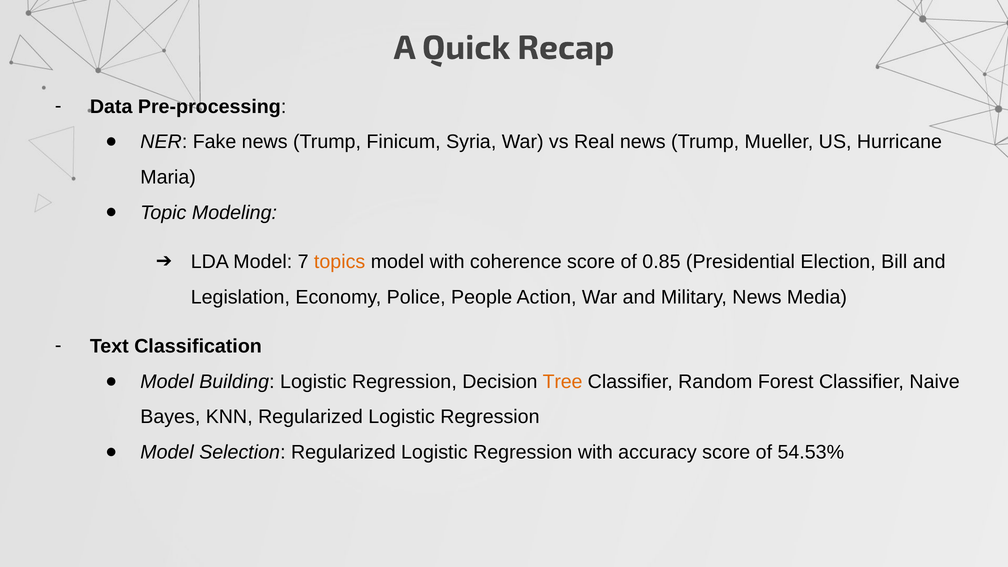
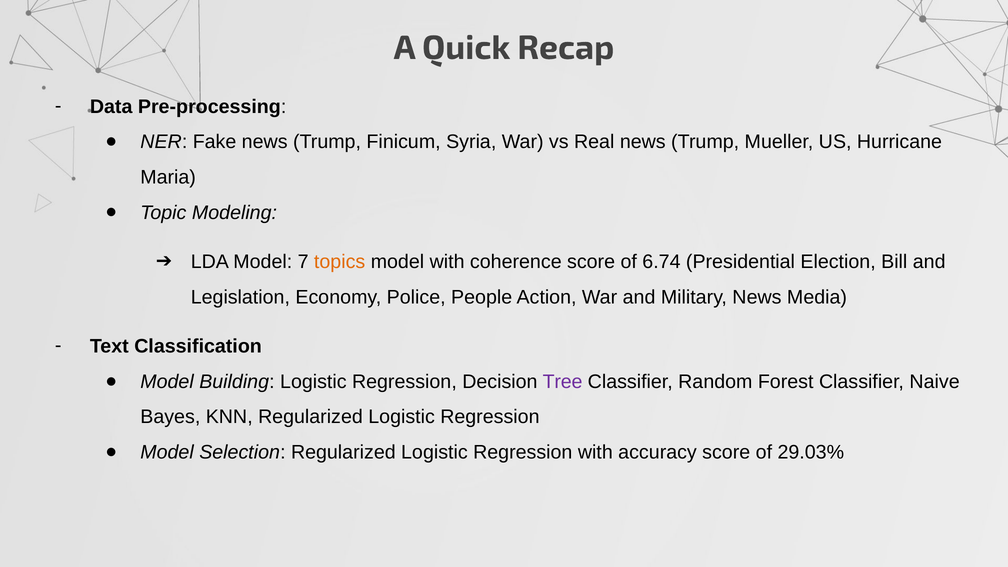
0.85: 0.85 -> 6.74 (661, 262)
Tree colour: orange -> purple (563, 382)
54.53%: 54.53% -> 29.03% (811, 452)
